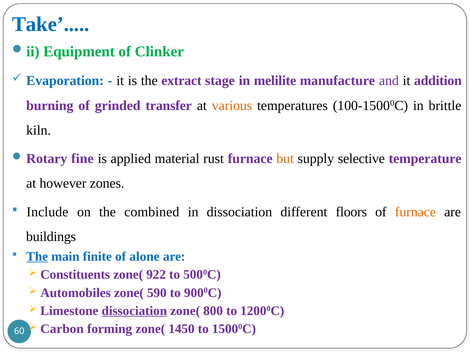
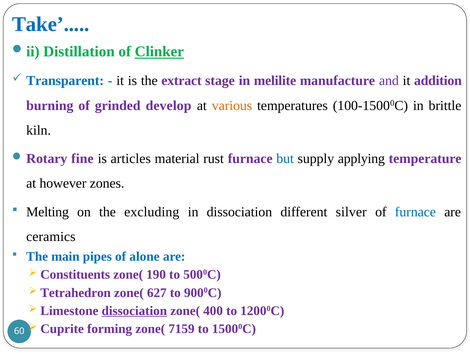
Equipment: Equipment -> Distillation (79, 52)
Clinker underline: none -> present (159, 52)
Evaporation: Evaporation -> Transparent (65, 81)
transfer: transfer -> develop (169, 105)
applied: applied -> articles (131, 158)
but colour: orange -> blue (285, 158)
selective: selective -> applying (361, 158)
Include: Include -> Melting (48, 212)
combined: combined -> excluding (152, 212)
floors: floors -> silver (351, 212)
furnace colour: orange -> blue (415, 212)
buildings: buildings -> ceramics (51, 236)
The underline: present -> none (37, 256)
finite: finite -> pipes (97, 256)
922: 922 -> 190 (156, 274)
Automobiles: Automobiles -> Tetrahedron (76, 292)
590: 590 -> 627 (157, 292)
800: 800 -> 400 (213, 310)
Carbon: Carbon -> Cuprite (62, 328)
1450: 1450 -> 7159 (181, 328)
